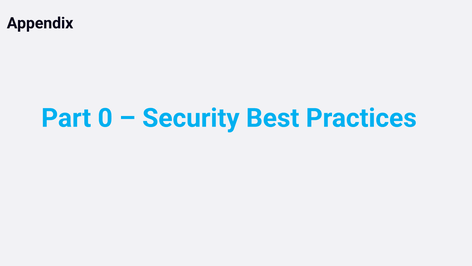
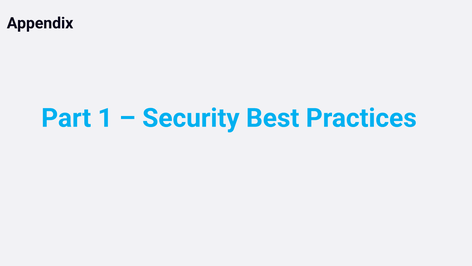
0: 0 -> 1 (105, 118)
